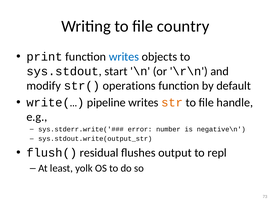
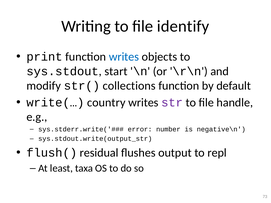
country: country -> identify (183, 26)
operations: operations -> collections (129, 86)
pipeline: pipeline -> country (106, 103)
str colour: orange -> purple (172, 103)
yolk: yolk -> taxa (84, 169)
